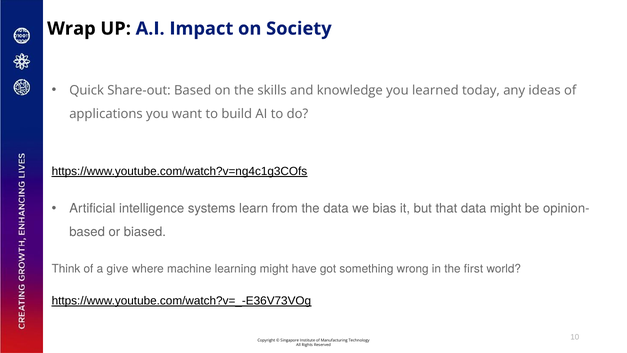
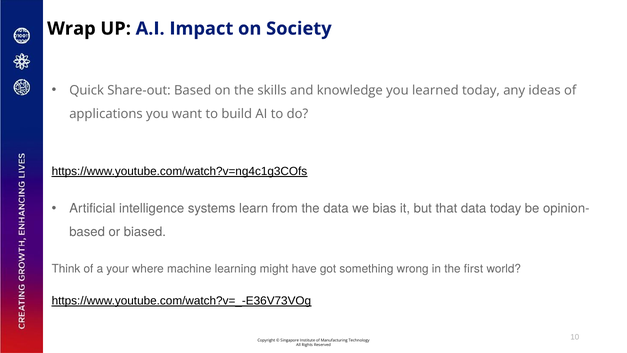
data might: might -> today (506, 208)
give: give -> your (118, 269)
